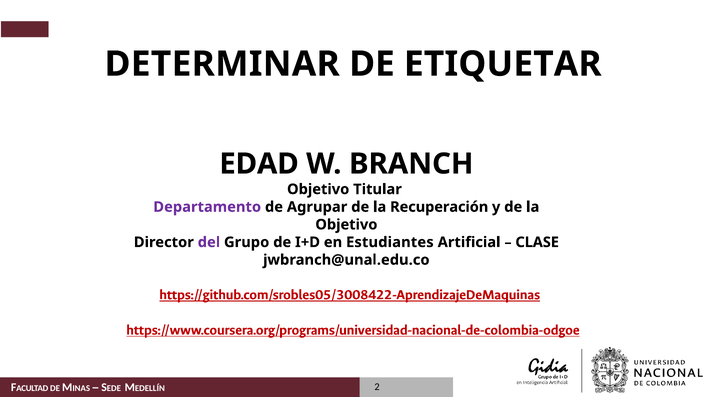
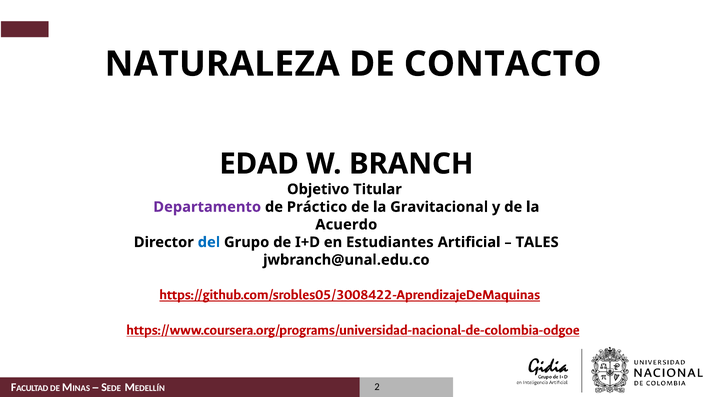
DETERMINAR: DETERMINAR -> NATURALEZA (222, 64)
ETIQUETAR: ETIQUETAR -> CONTACTO (503, 64)
Agrupar: Agrupar -> Práctico (317, 207)
Recuperación: Recuperación -> Gravitacional (439, 207)
Objetivo: Objetivo -> Acuerdo (346, 225)
del colour: purple -> blue (209, 242)
CLASE: CLASE -> TALES (537, 242)
